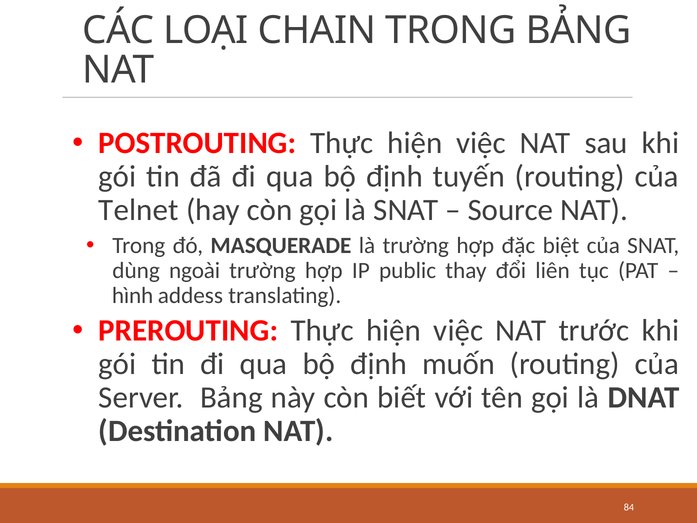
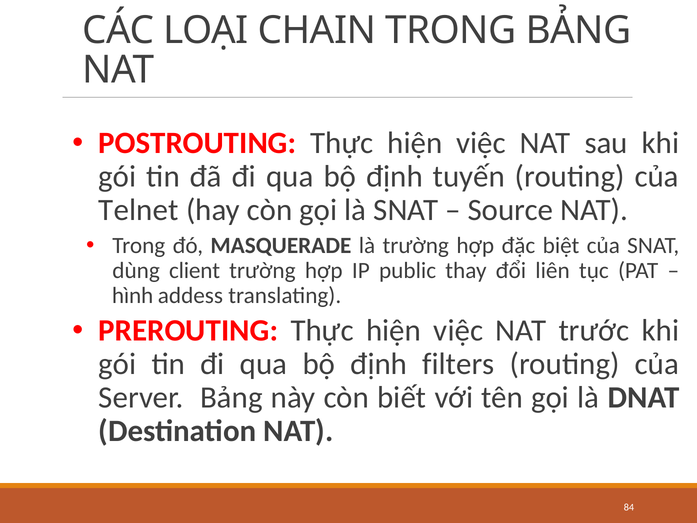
ngoài: ngoài -> client (195, 270)
muốn: muốn -> filters (458, 364)
